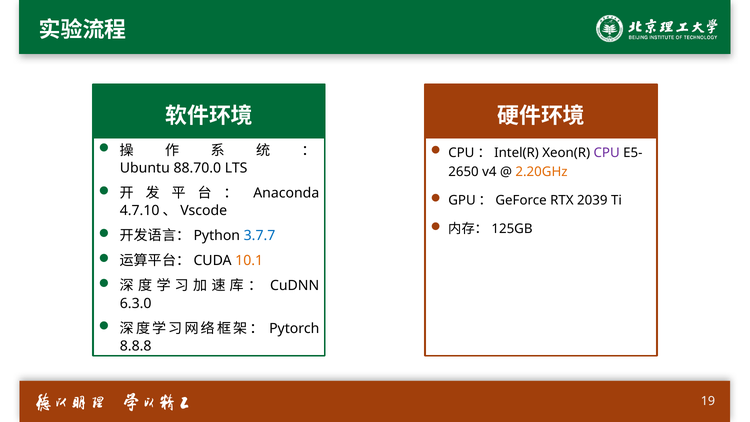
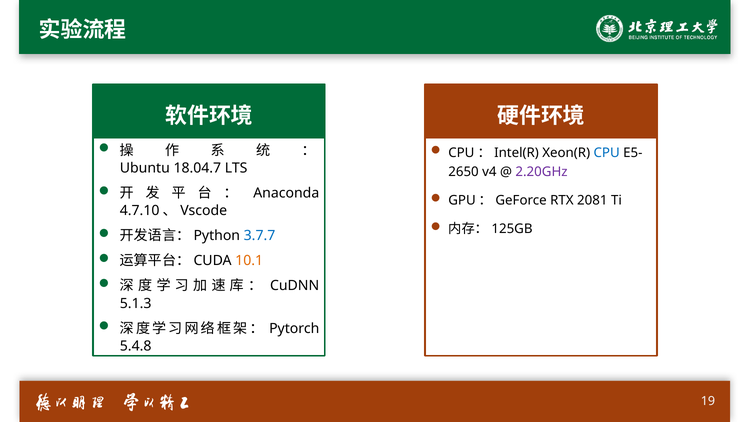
CPU colour: purple -> blue (607, 153)
88.70.0: 88.70.0 -> 18.04.7 (197, 168)
2.20GHz colour: orange -> purple (542, 172)
2039: 2039 -> 2081 (592, 200)
6.3.0: 6.3.0 -> 5.1.3 (136, 303)
8.8.8: 8.8.8 -> 5.4.8 (136, 346)
